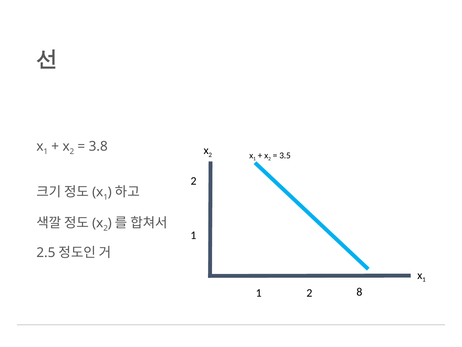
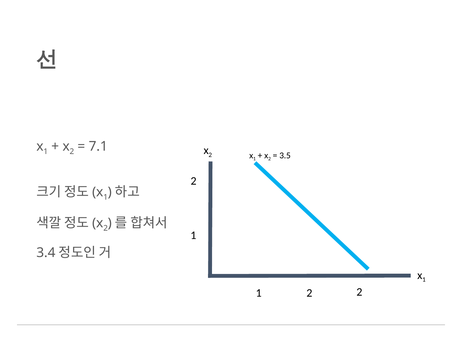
3.8: 3.8 -> 7.1 (98, 146)
2.5: 2.5 -> 3.4 (46, 252)
2 8: 8 -> 2 (359, 292)
